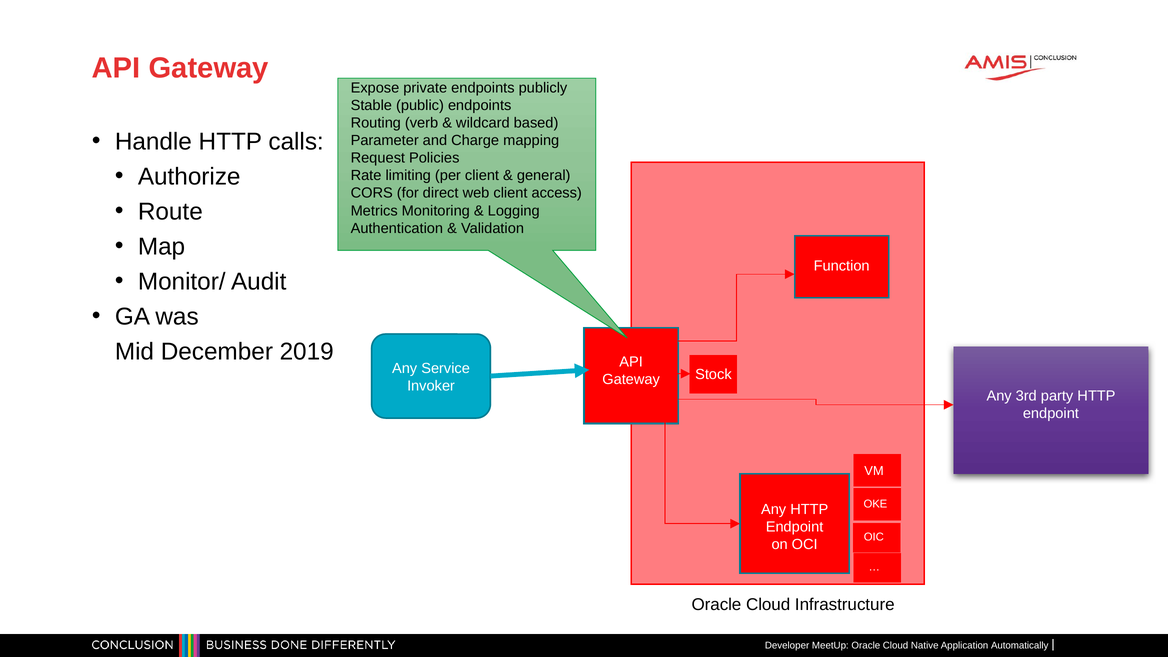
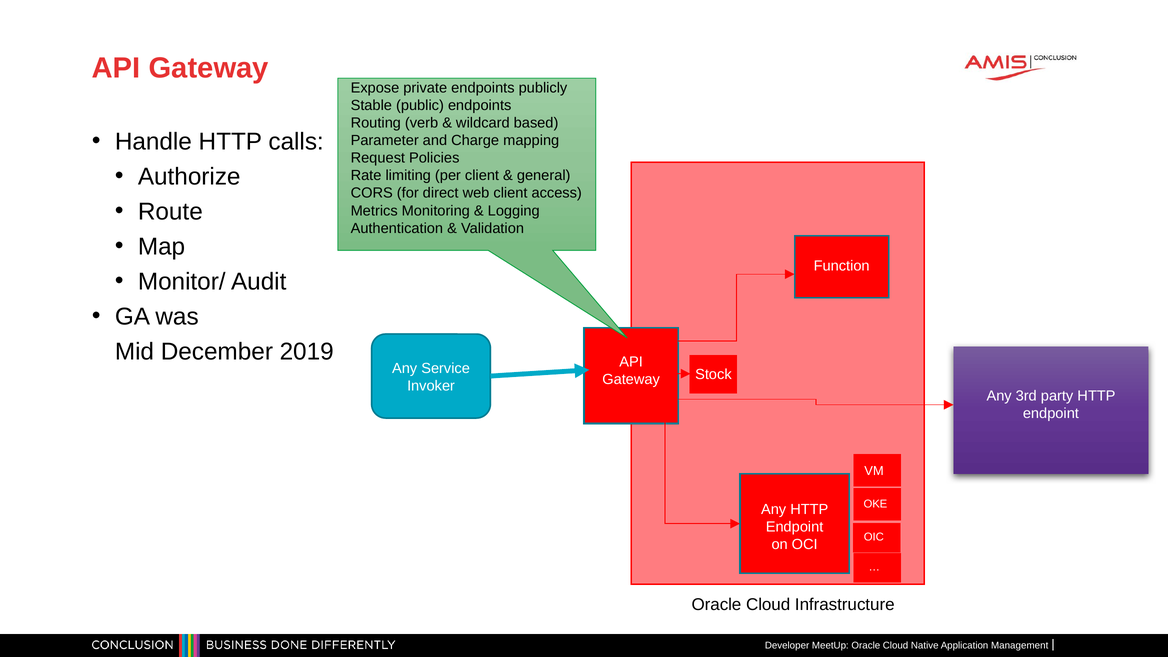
Automatically: Automatically -> Management (1020, 646)
